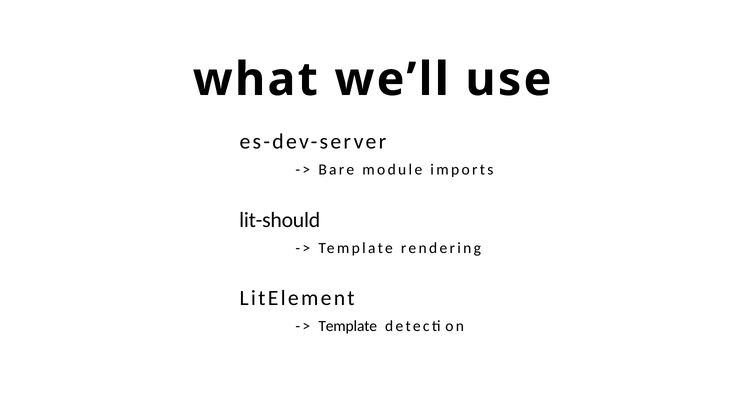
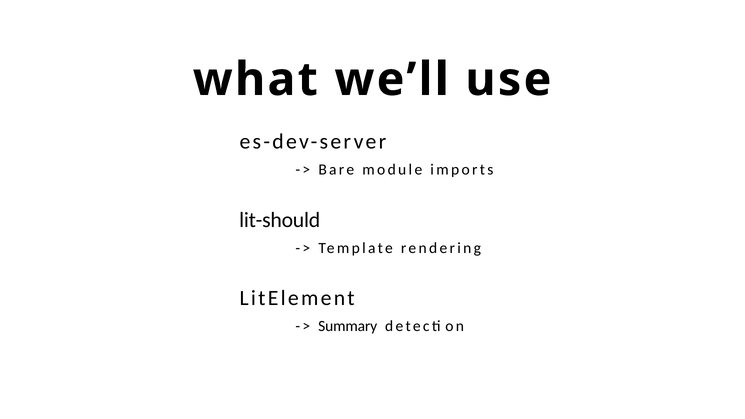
Template: Template -> Summary (348, 326)
